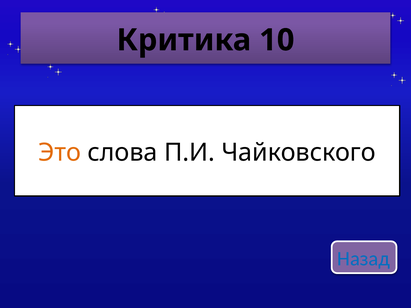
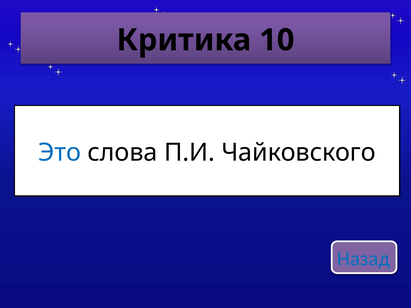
Это colour: orange -> blue (60, 153)
